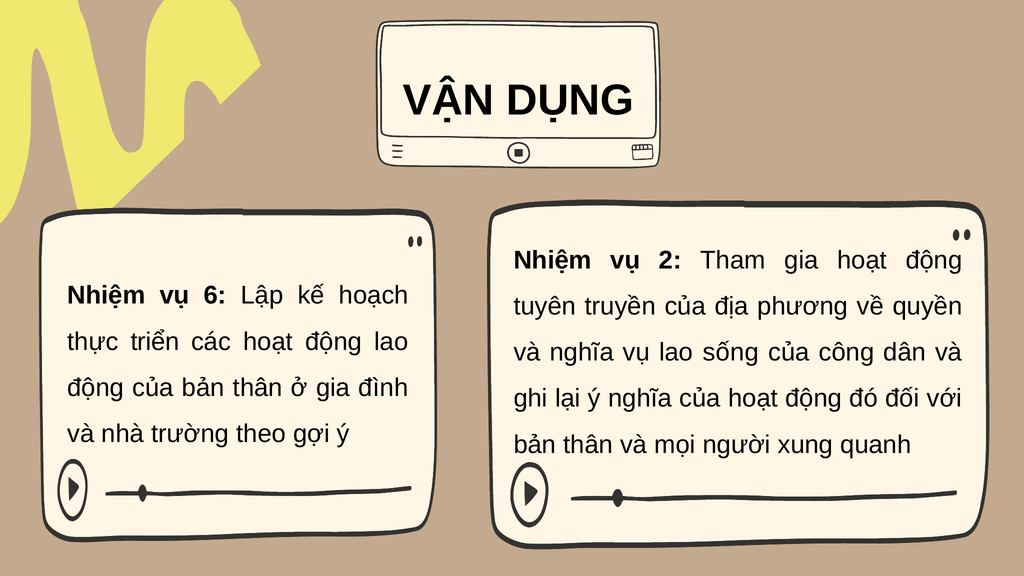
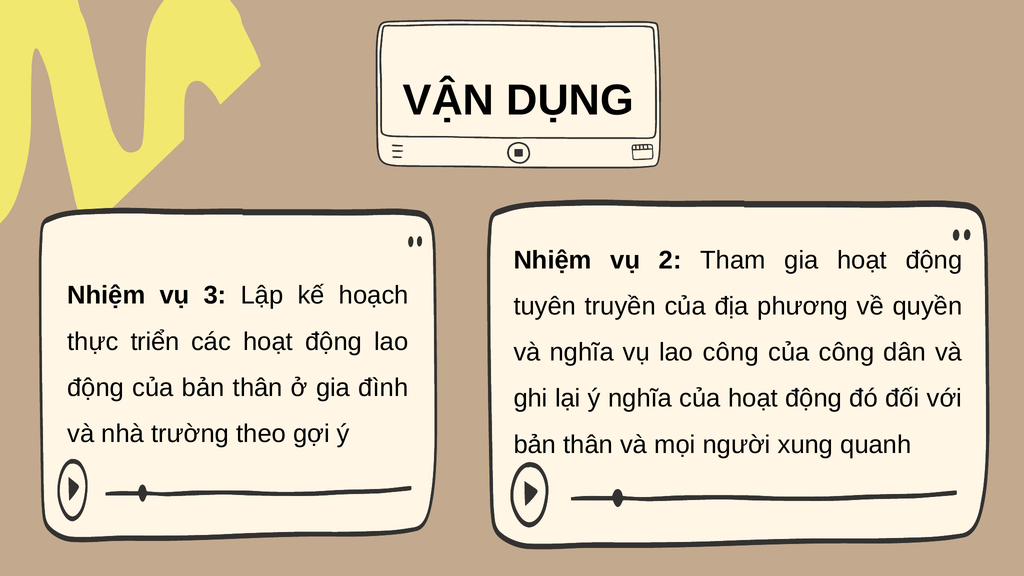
6: 6 -> 3 (215, 296)
lao sống: sống -> công (731, 352)
